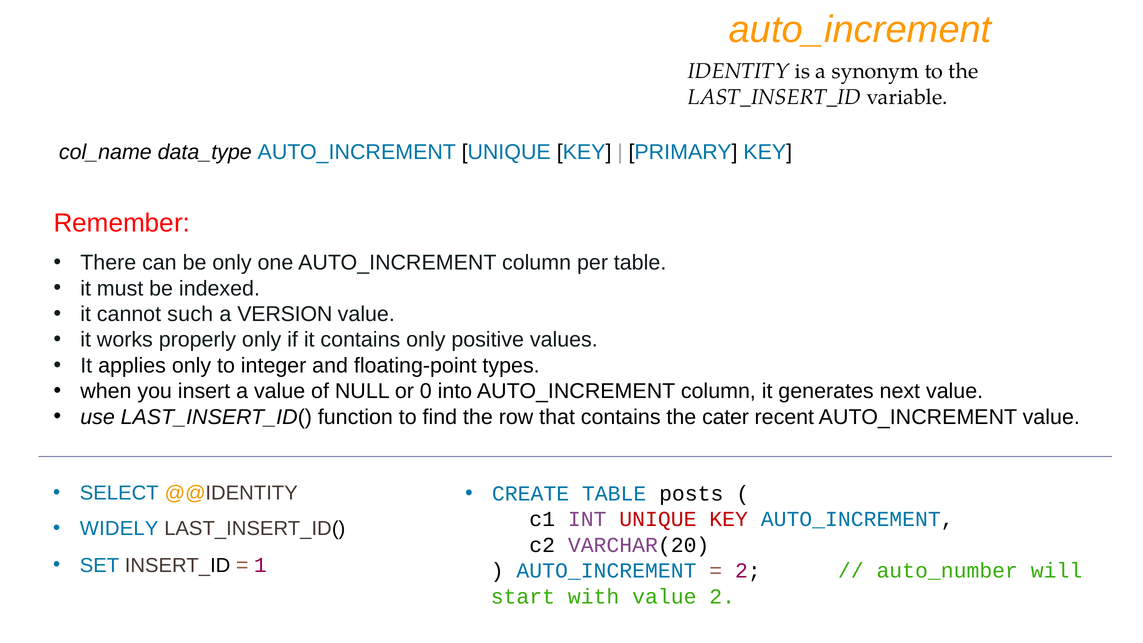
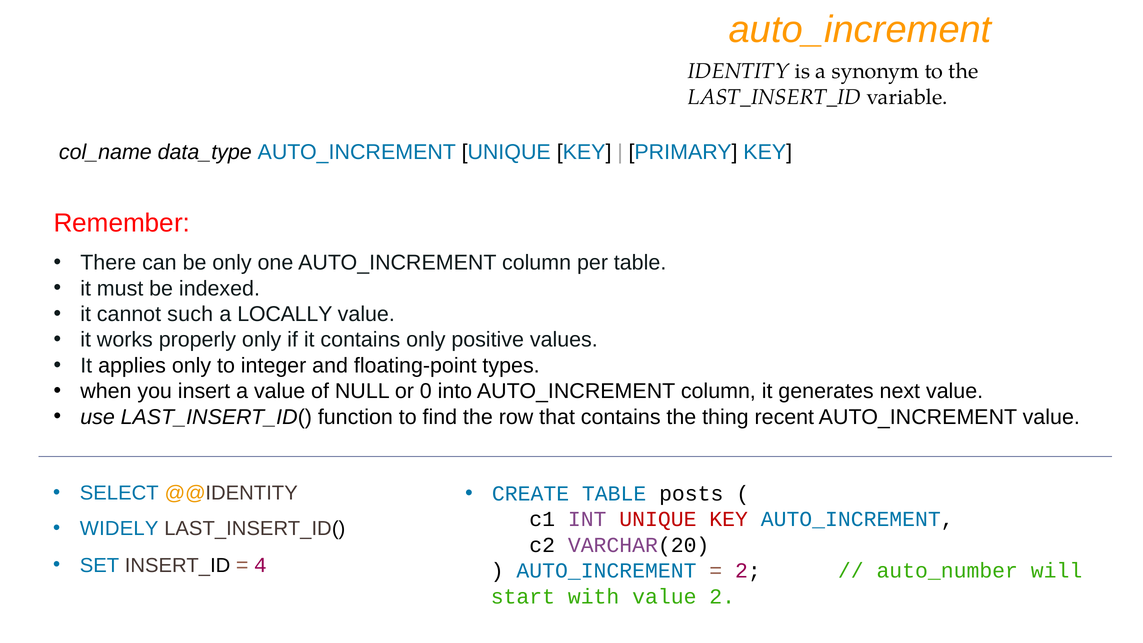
VERSION: VERSION -> LOCALLY (285, 314)
cater: cater -> thing (725, 417)
1: 1 -> 4 (260, 565)
